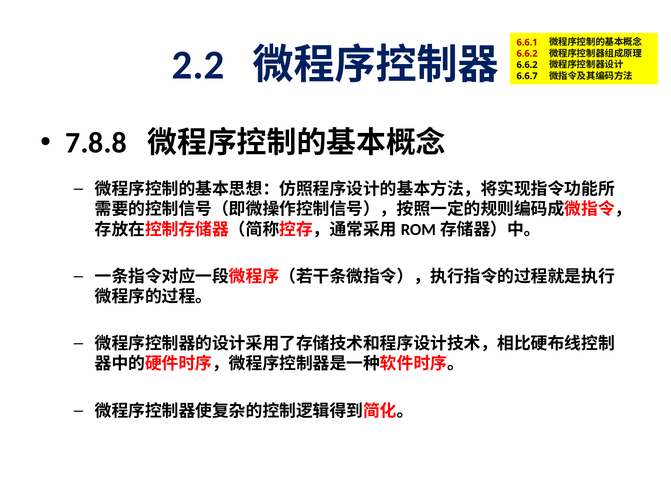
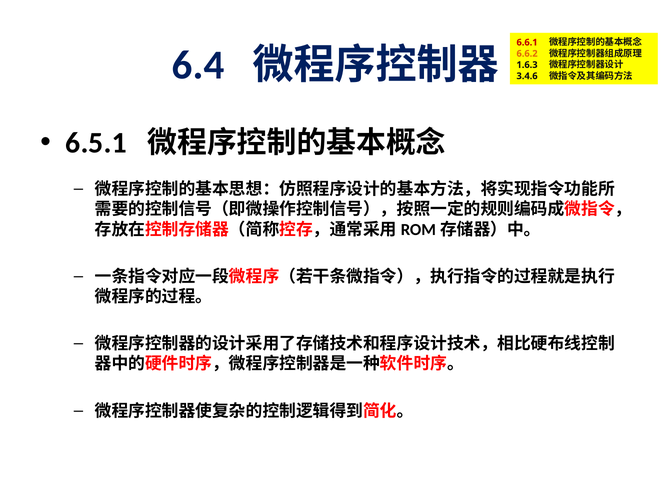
2.2: 2.2 -> 6.4 (198, 65)
6.6.2 colour: red -> orange (527, 54)
6.6.2: 6.6.2 -> 1.6.3 (527, 65)
6.6.7: 6.6.7 -> 3.4.6 (527, 76)
7.8.8: 7.8.8 -> 6.5.1 (96, 143)
